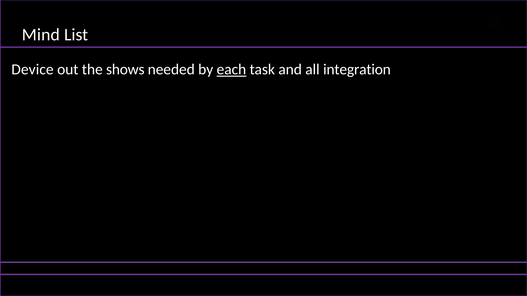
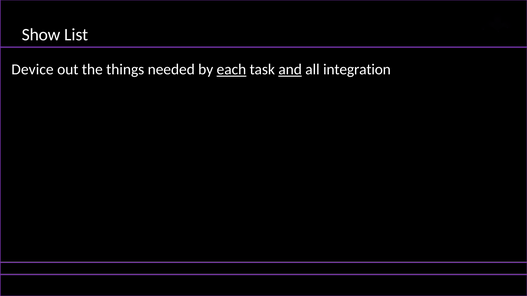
Mind: Mind -> Show (41, 35)
shows: shows -> things (125, 70)
and underline: none -> present (290, 70)
